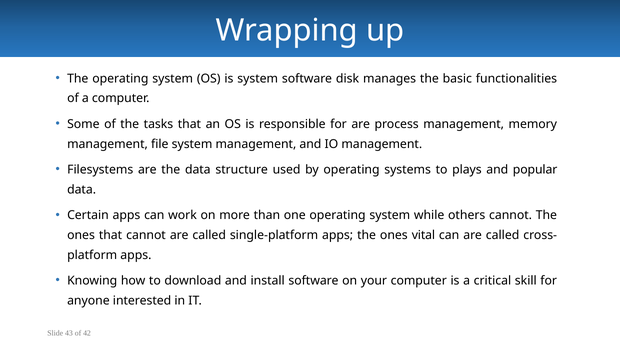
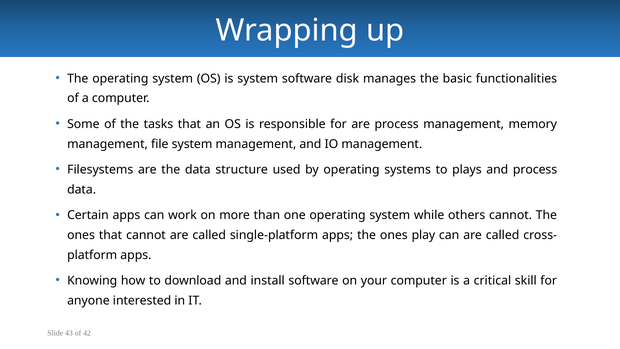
and popular: popular -> process (535, 170)
vital: vital -> play (423, 235)
